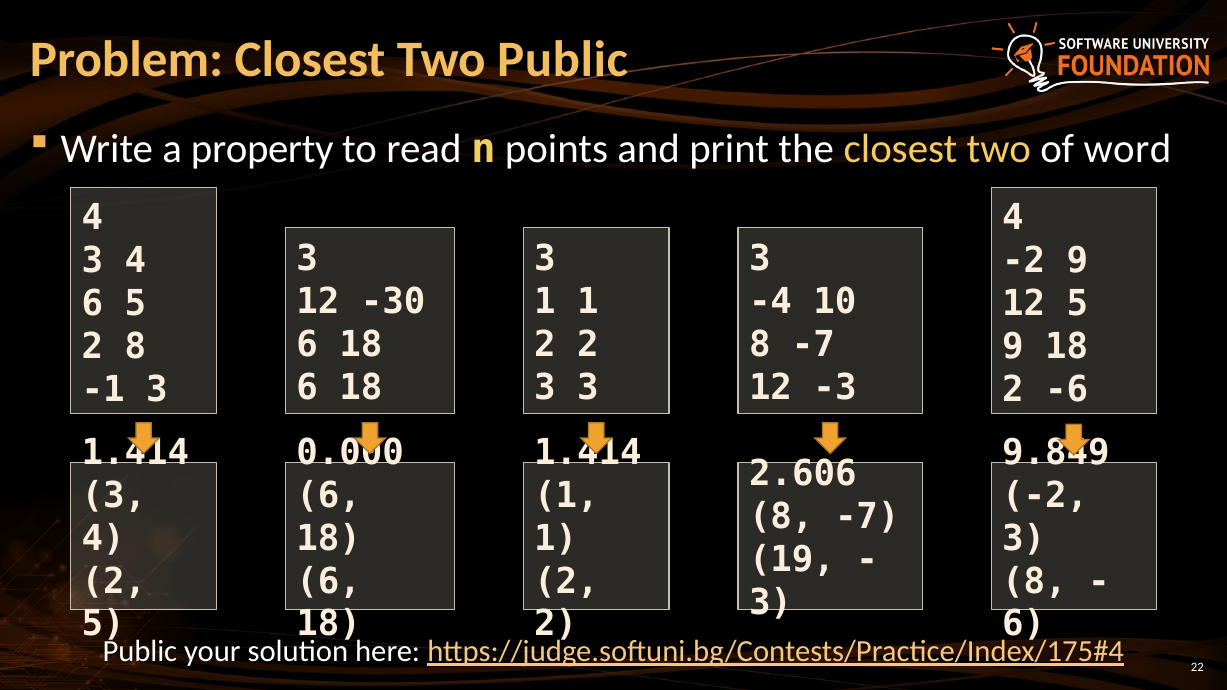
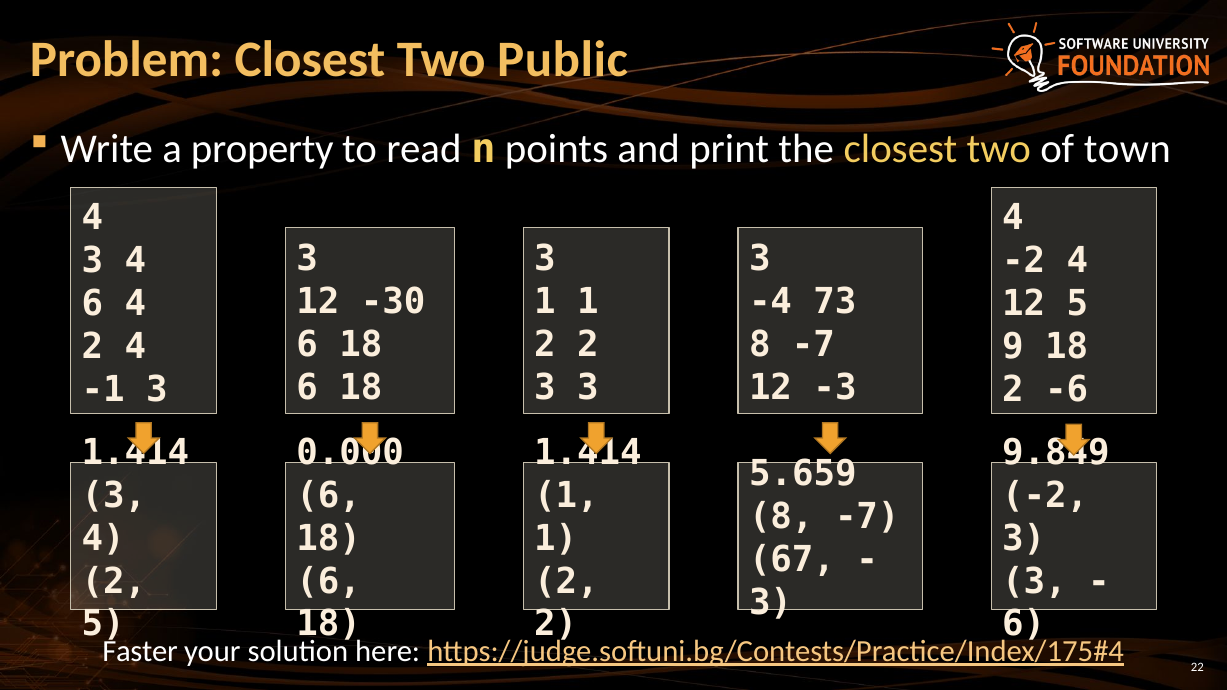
word: word -> town (1127, 149)
-2 9: 9 -> 4 (1077, 261)
10: 10 -> 73 (835, 302)
6 5: 5 -> 4 (135, 304)
2 8: 8 -> 4 (135, 346)
2.606: 2.606 -> 5.659 (803, 474)
19: 19 -> 67 (792, 560)
8: 8 -> 3 (1034, 582)
Public: Public -> Faster (140, 652)
